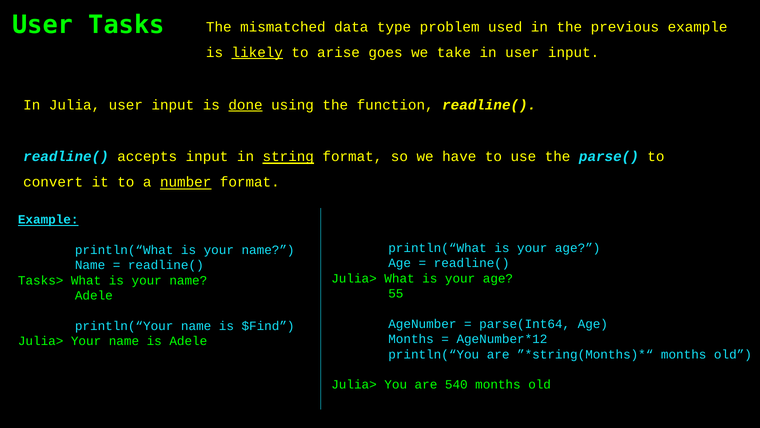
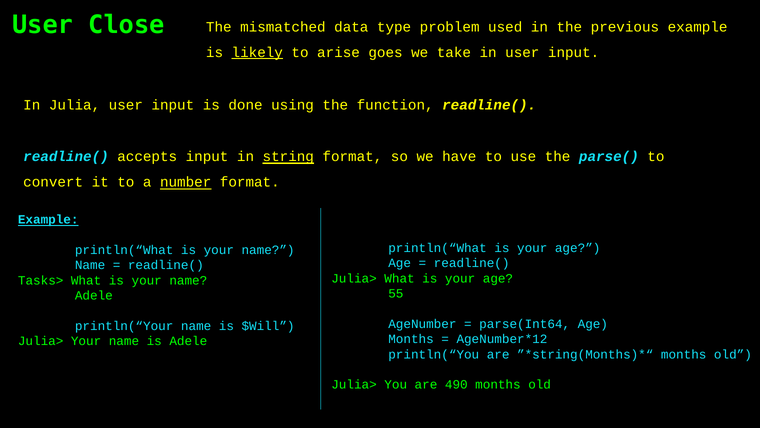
Tasks: Tasks -> Close (126, 25)
done underline: present -> none (246, 105)
$Find: $Find -> $Will (268, 326)
540: 540 -> 490 (456, 384)
